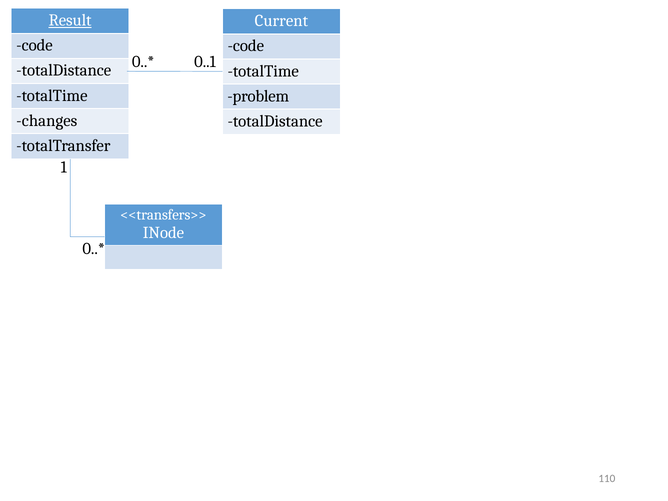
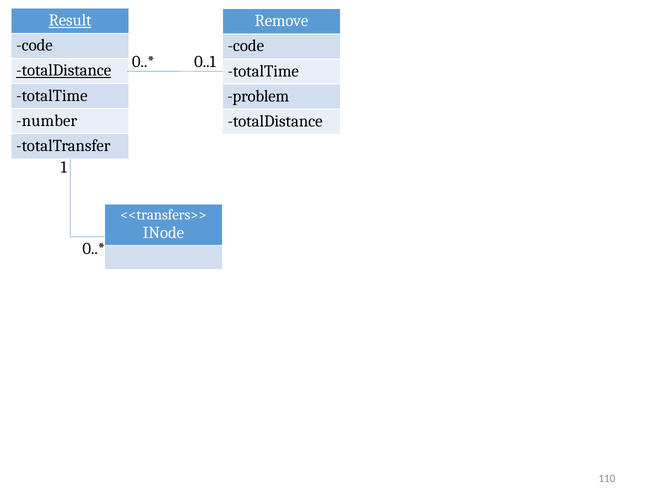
Current: Current -> Remove (281, 21)
totalDistance underline: none -> present (64, 70)
changes: changes -> number (47, 121)
